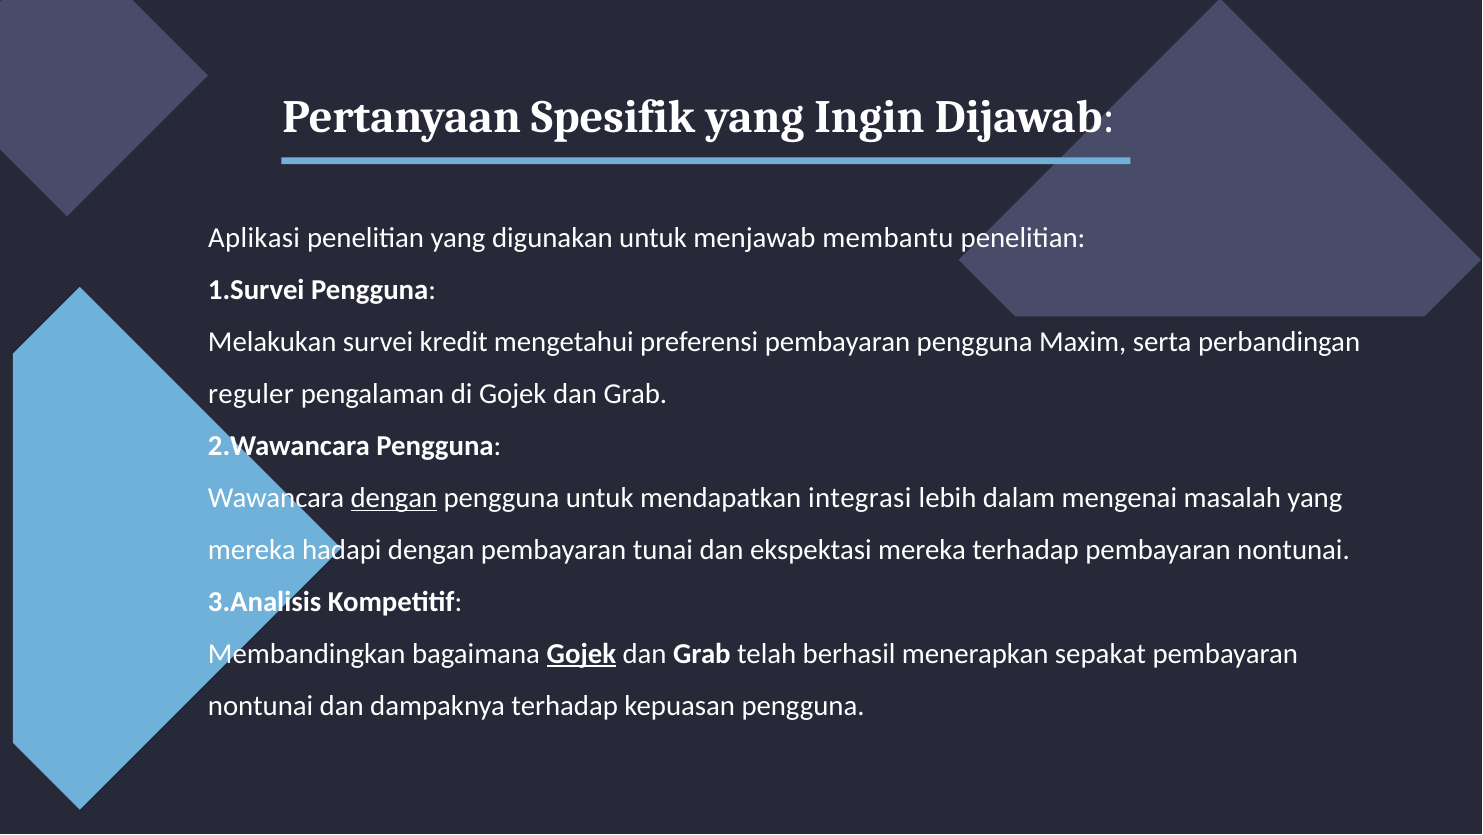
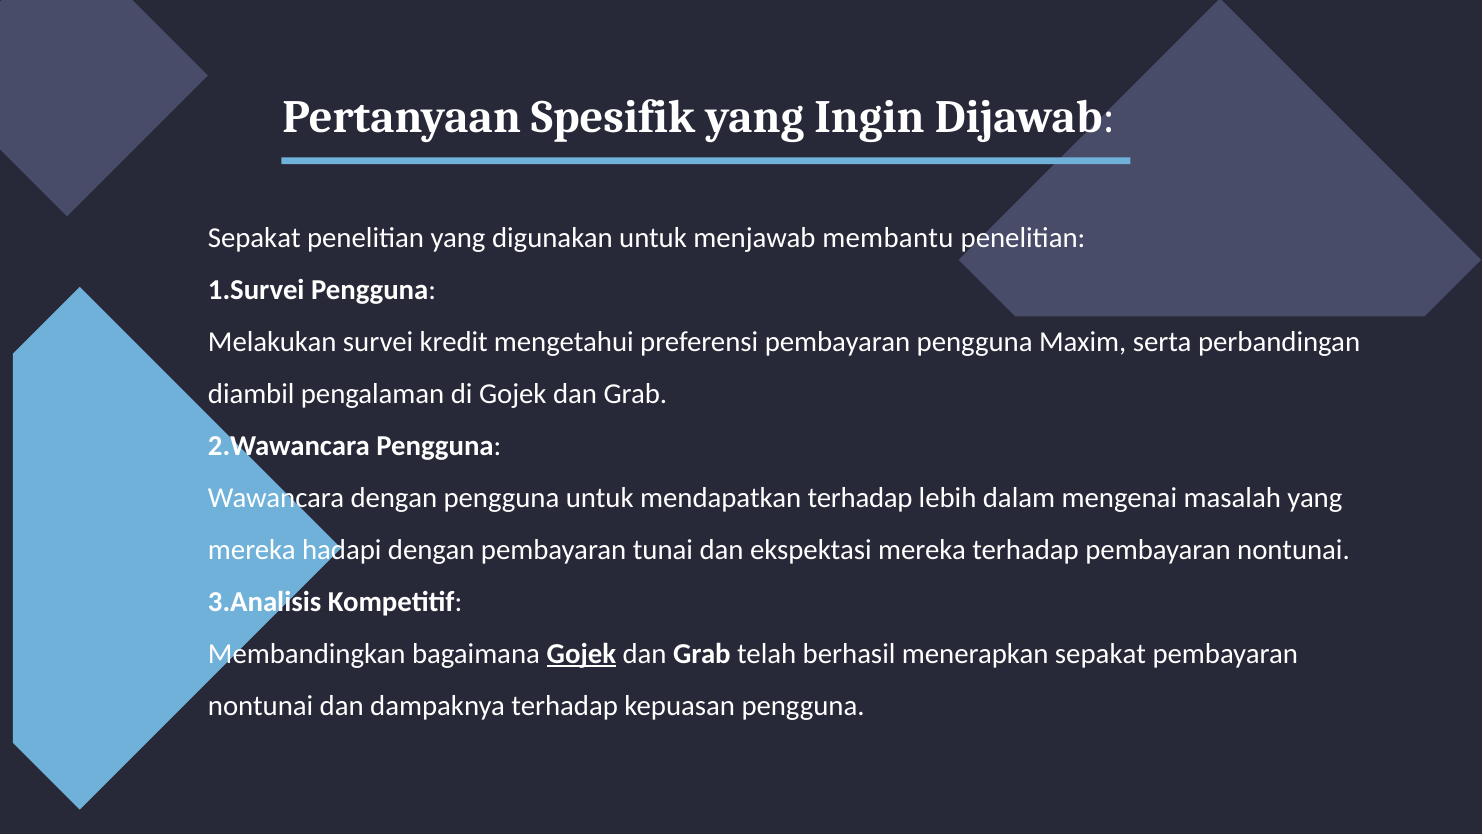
Aplikasi: Aplikasi -> Sepakat (254, 238)
reguler: reguler -> diambil (251, 394)
dengan underline: present -> none (394, 498)
mendapatkan integrasi: integrasi -> terhadap (860, 498)
